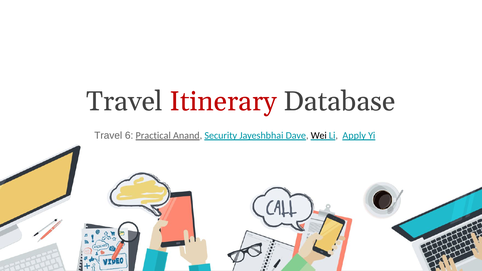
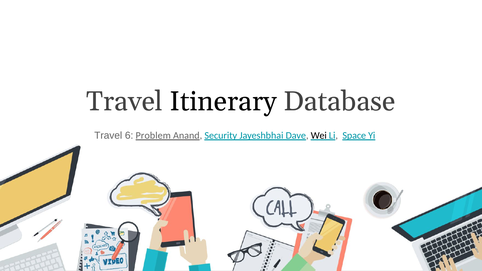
Itinerary colour: red -> black (223, 101)
Practical: Practical -> Problem (153, 136)
Apply: Apply -> Space (354, 136)
